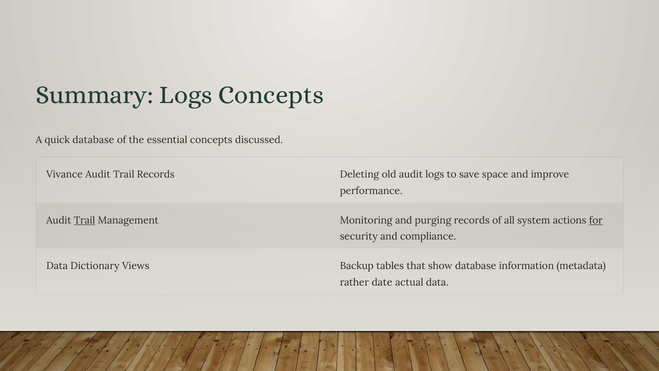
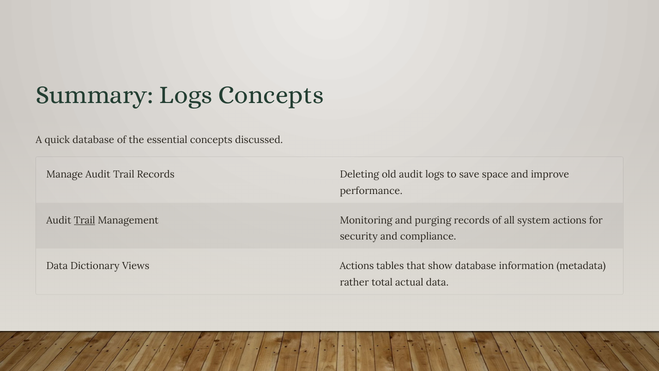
Vivance: Vivance -> Manage (65, 174)
for underline: present -> none (596, 220)
Views Backup: Backup -> Actions (357, 266)
date: date -> total (382, 282)
